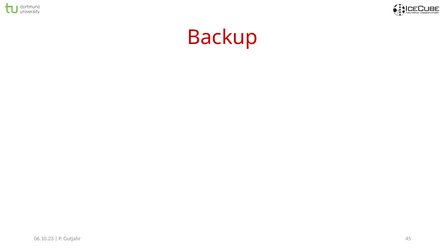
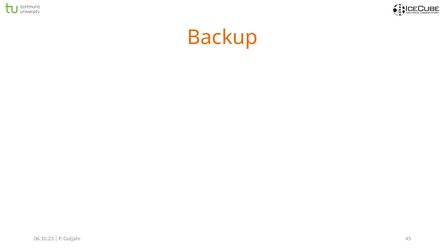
Backup colour: red -> orange (222, 37)
